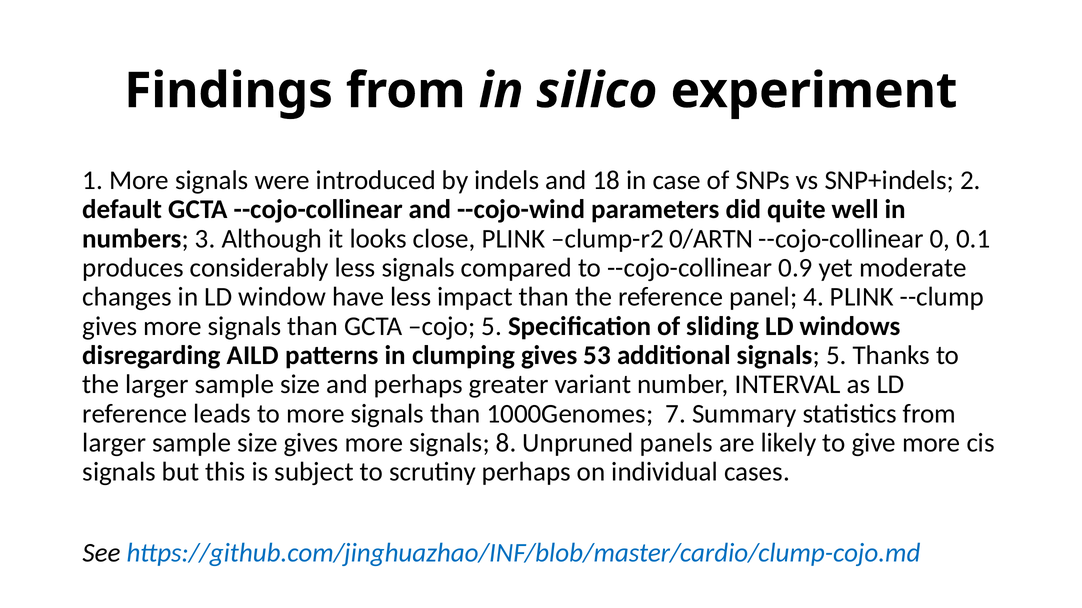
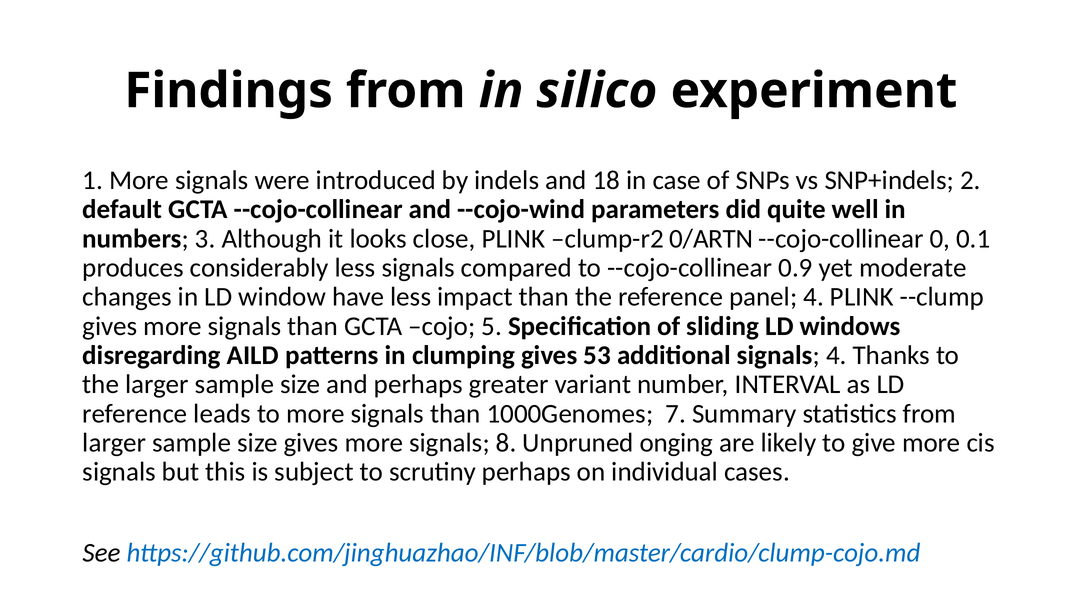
signals 5: 5 -> 4 (836, 356)
panels: panels -> onging (676, 443)
